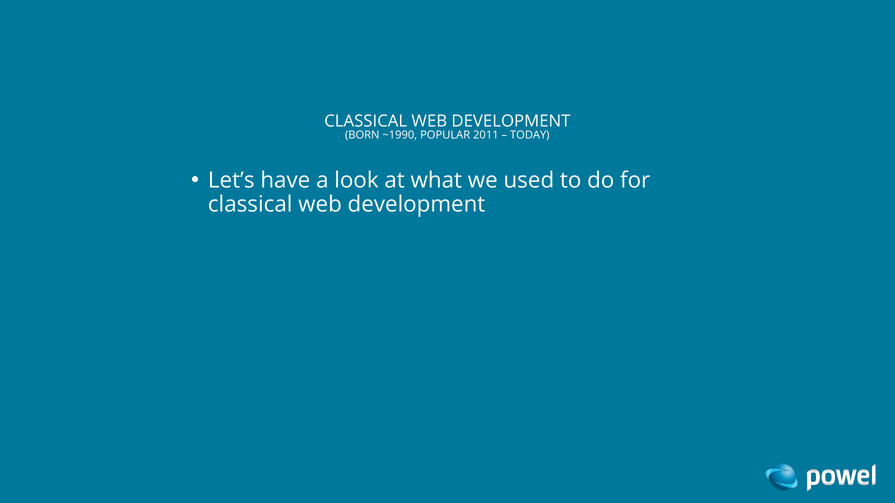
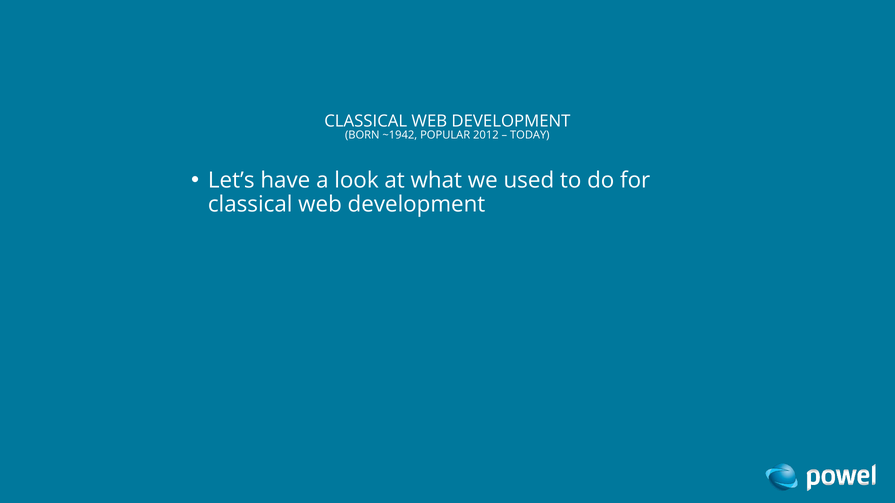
~1990: ~1990 -> ~1942 (400, 135)
2011: 2011 -> 2012 (486, 135)
